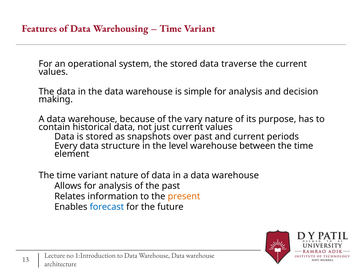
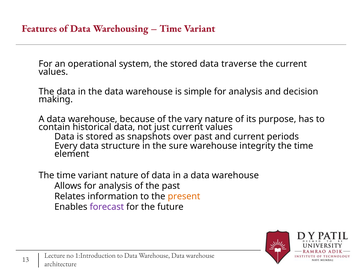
level: level -> sure (178, 146)
between: between -> integrity (257, 146)
forecast colour: blue -> purple (107, 206)
